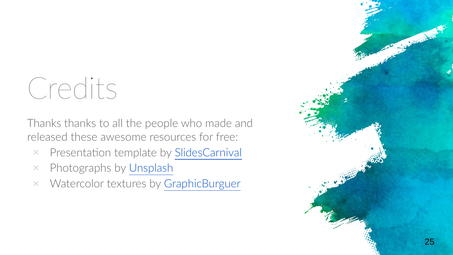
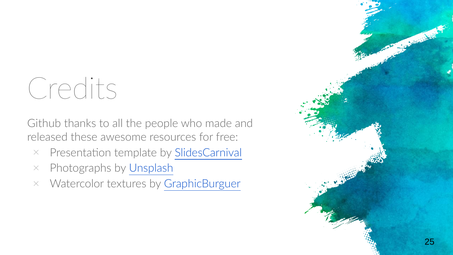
Thanks: Thanks -> Github (44, 123)
